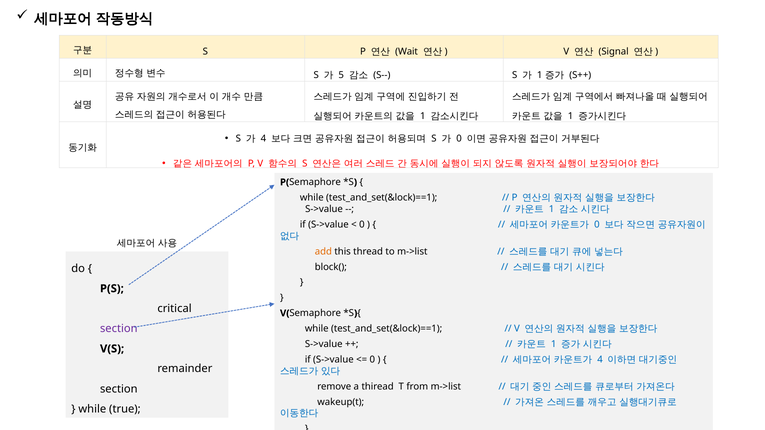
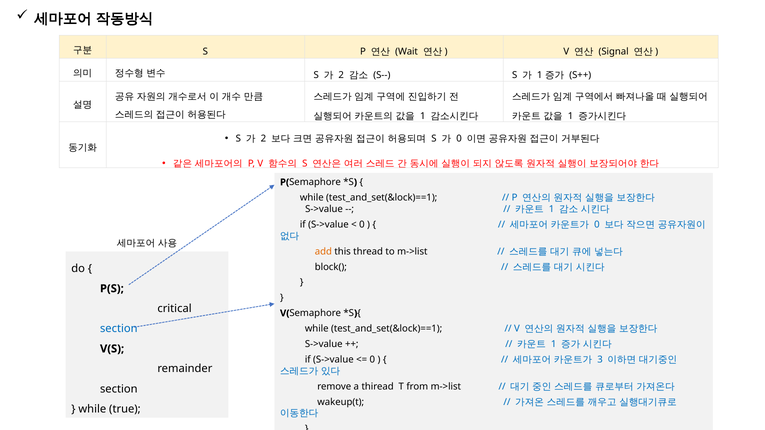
5: 5 -> 2 (341, 75)
4: 4 -> 2 (263, 139)
section colour: purple -> blue (119, 329)
4: 4 -> 3 (600, 360)
